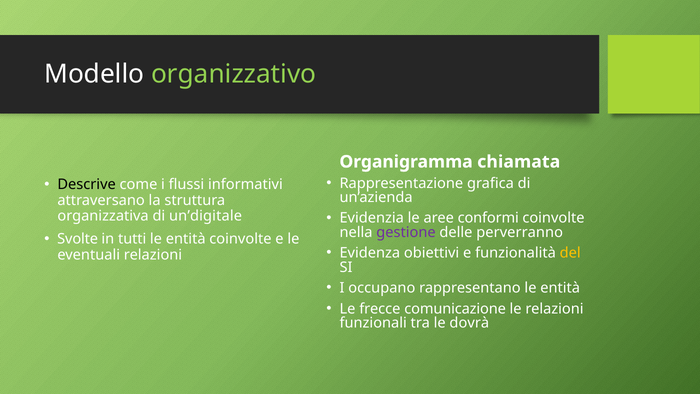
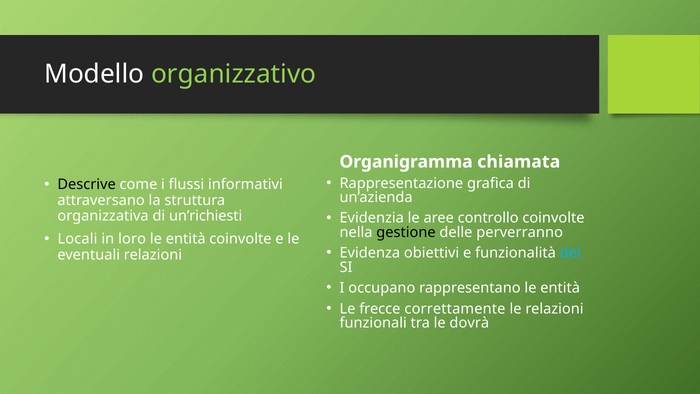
conformi: conformi -> controllo (488, 218)
un’digitale: un’digitale -> un’richiesti (206, 216)
gestione colour: purple -> black (406, 232)
Svolte: Svolte -> Locali (77, 239)
tutti: tutti -> loro (132, 239)
del colour: yellow -> light blue (570, 253)
comunicazione: comunicazione -> correttamente (455, 309)
